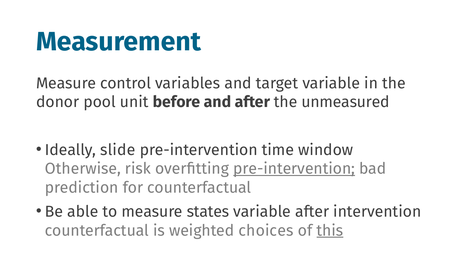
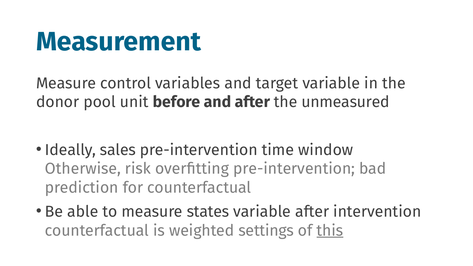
slide: slide -> sales (118, 150)
pre-intervention underline: present -> none (294, 169)
choices: choices -> settings (266, 231)
